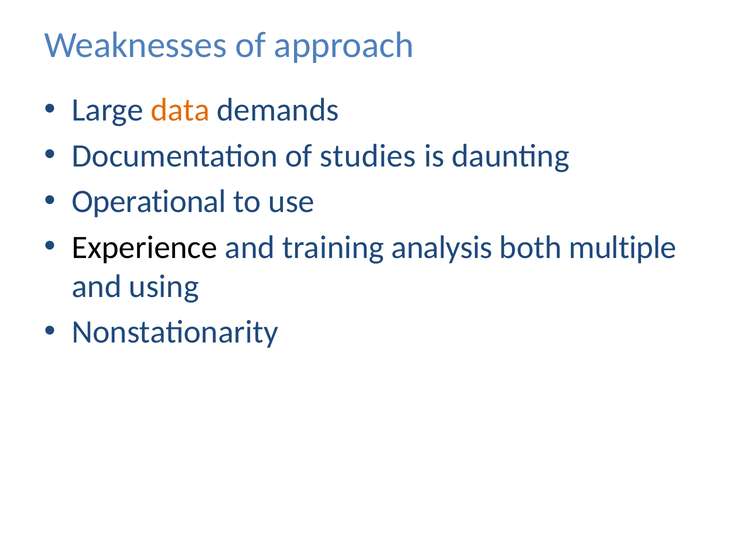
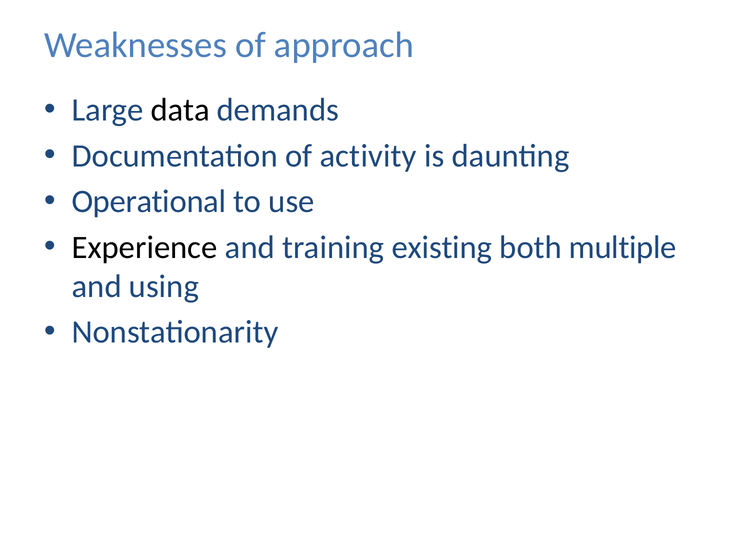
data colour: orange -> black (180, 110)
studies: studies -> activity (368, 156)
analysis: analysis -> existing (442, 247)
